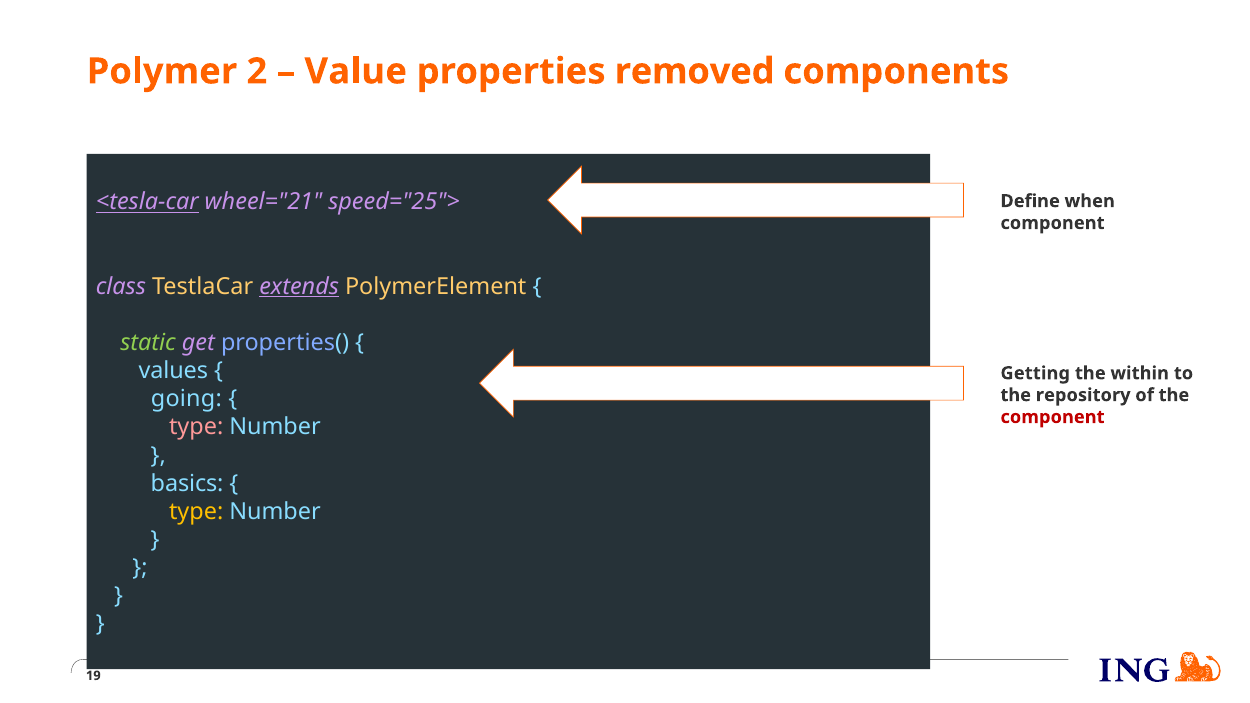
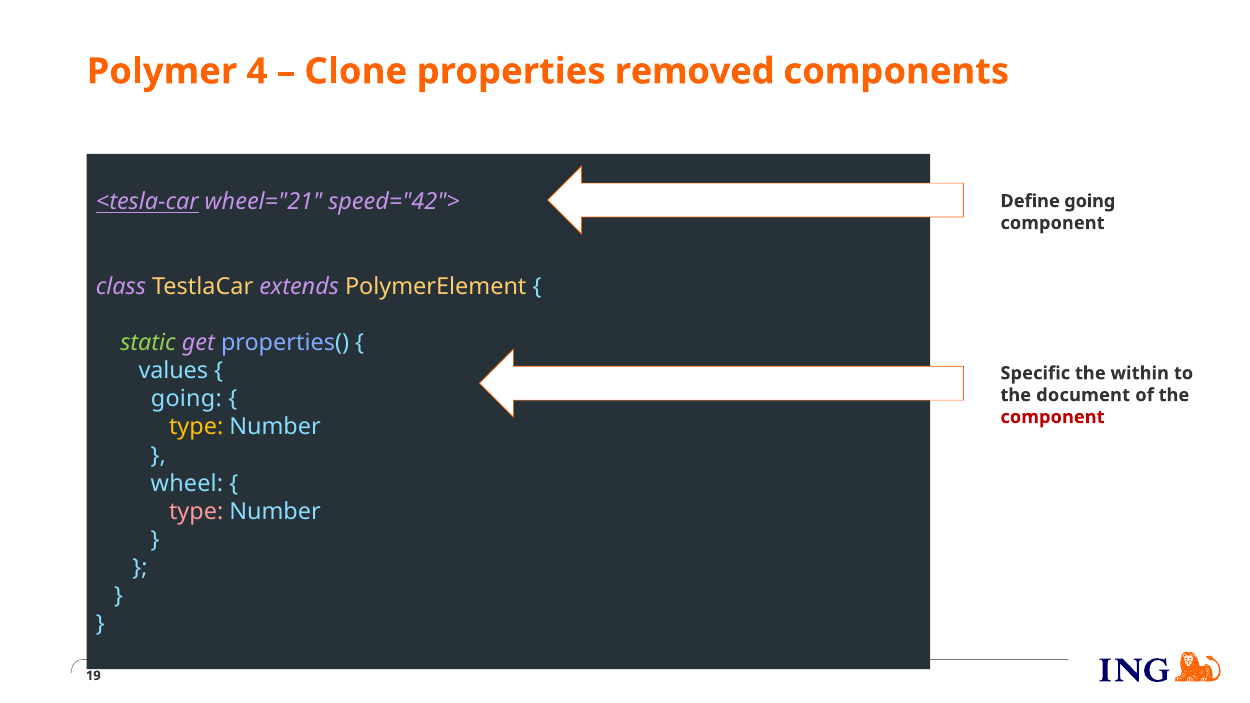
2: 2 -> 4 (257, 71)
Value: Value -> Clone (356, 71)
speed="25">: speed="25"> -> speed="42"> (394, 202)
Define when: when -> going (1090, 201)
extends underline: present -> none (299, 287)
Getting: Getting -> Specific (1035, 373)
repository: repository -> document (1083, 395)
type colour: pink -> yellow (196, 427)
basics: basics -> wheel (187, 483)
type colour: yellow -> pink (196, 512)
